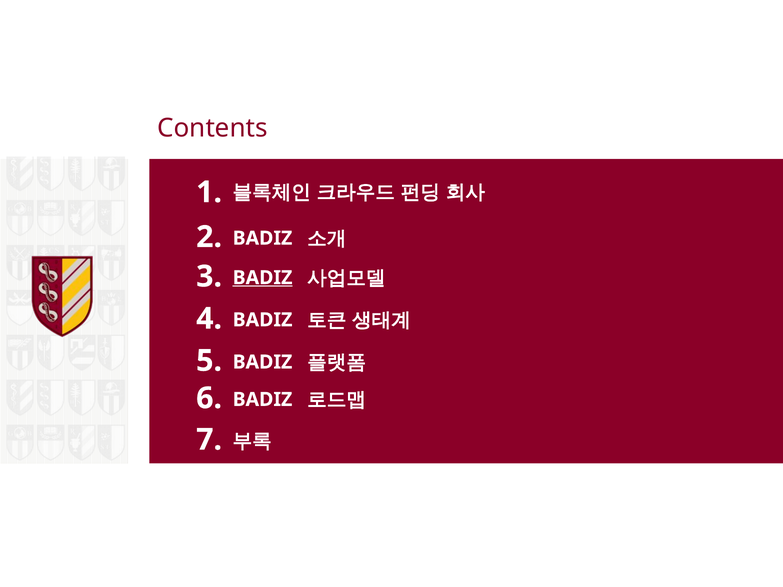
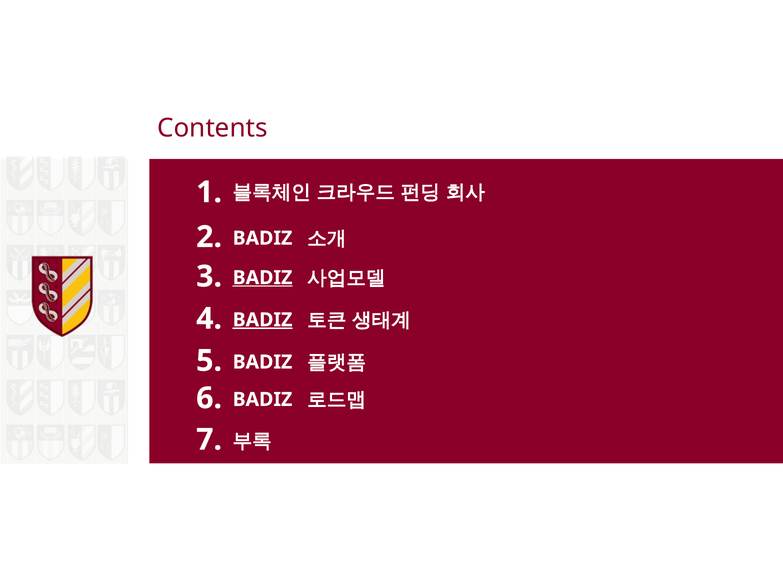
BADIZ underline: none -> present (262, 320)
